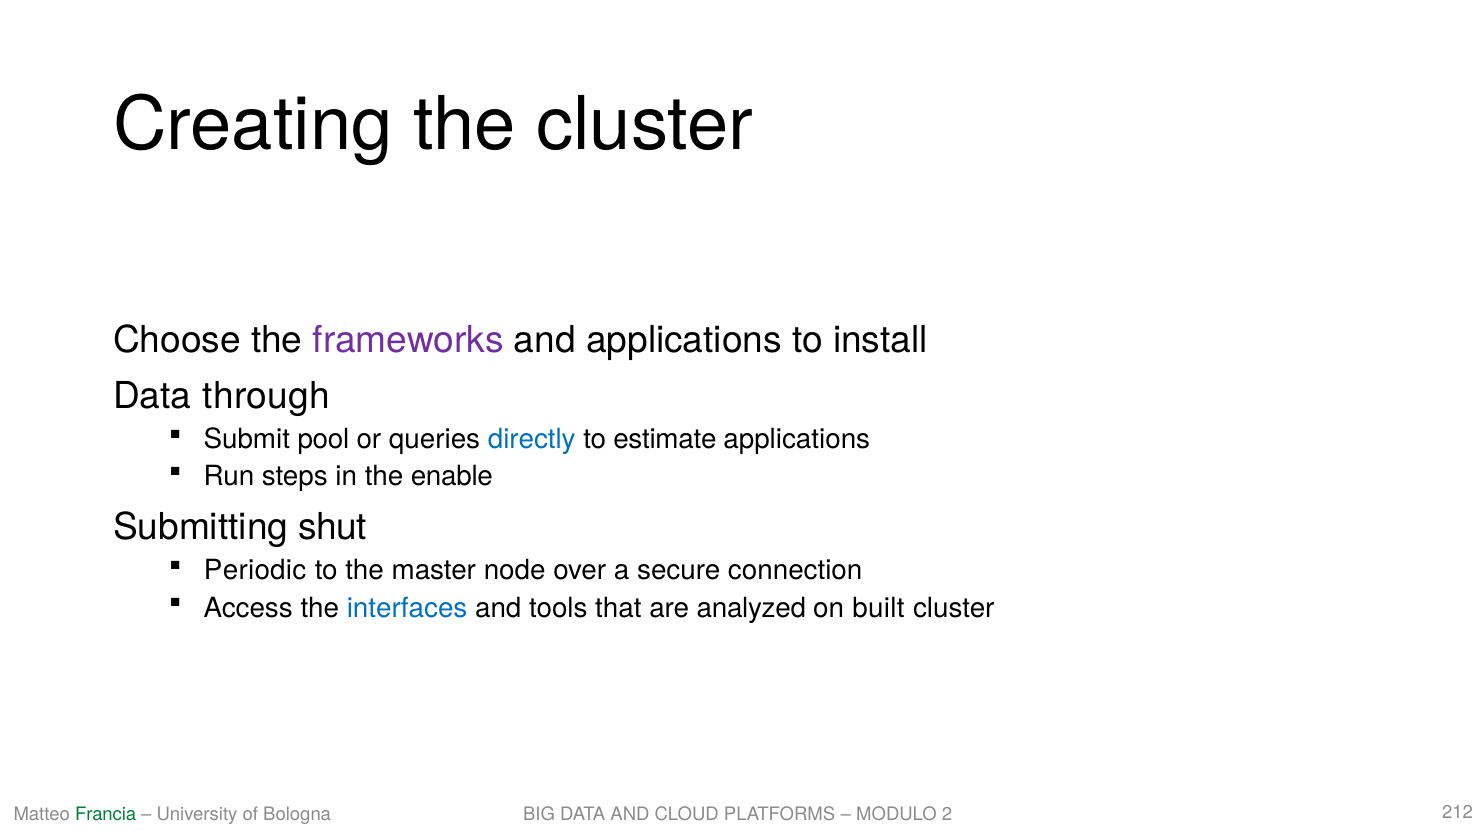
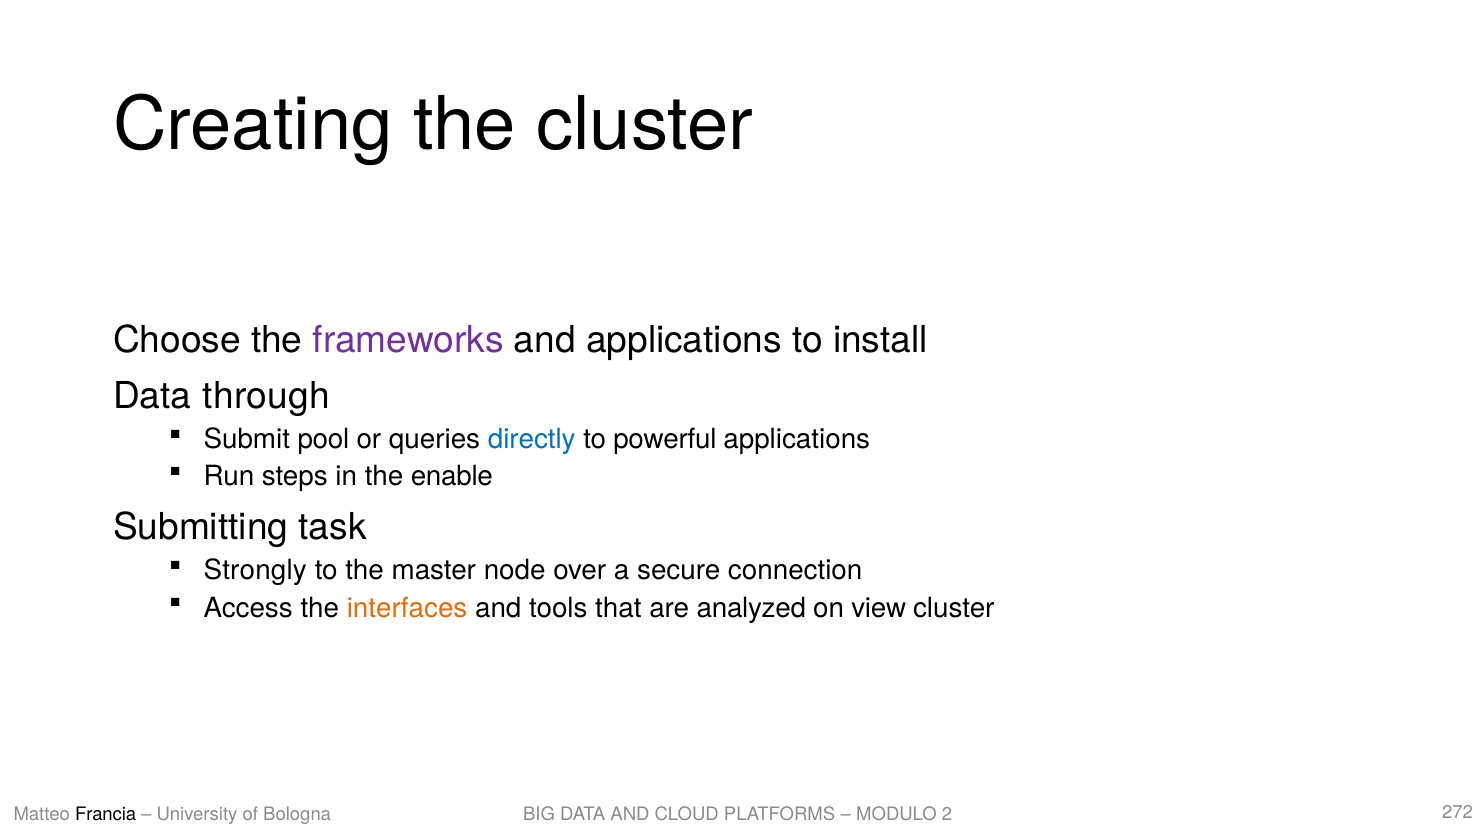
estimate: estimate -> powerful (665, 439)
shut: shut -> task (333, 527)
Periodic: Periodic -> Strongly (255, 570)
interfaces colour: blue -> orange (407, 608)
built: built -> view (879, 608)
Francia colour: green -> black (106, 814)
212: 212 -> 272 (1458, 812)
